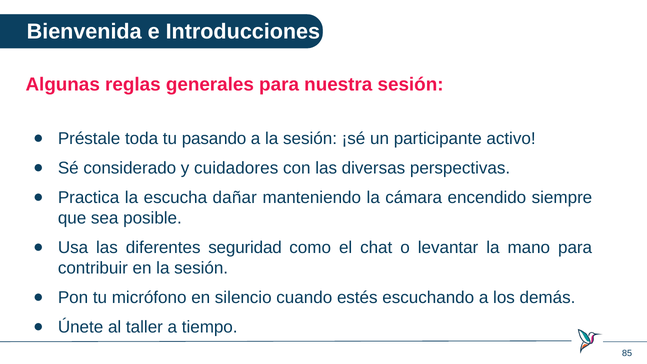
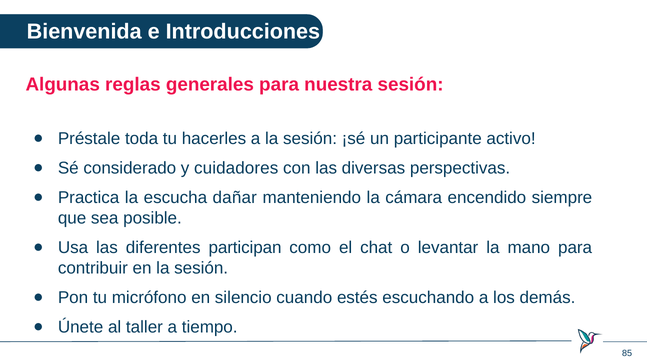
pasando: pasando -> hacerles (214, 139)
seguridad: seguridad -> participan (245, 248)
